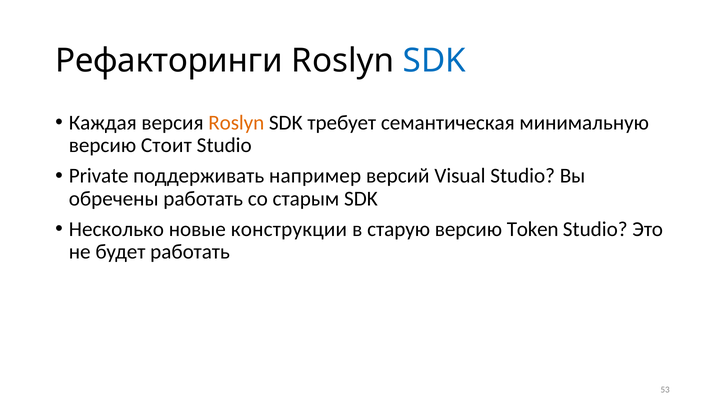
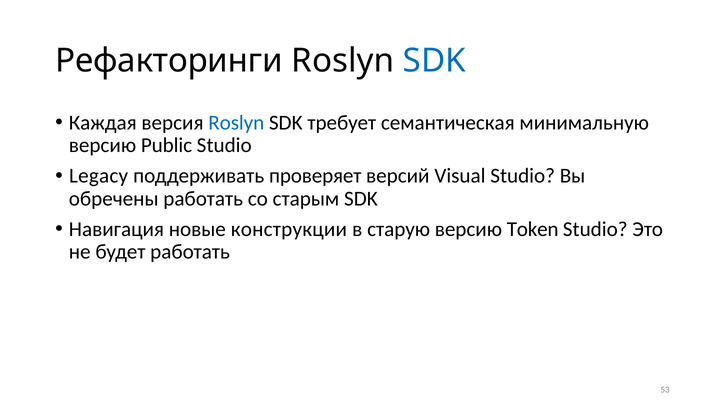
Roslyn colour: orange -> blue (236, 123)
Стоит: Стоит -> Public (167, 145)
Private: Private -> Legacy (99, 176)
например: например -> проверяет (315, 176)
Несколько: Несколько -> Навигация (116, 229)
